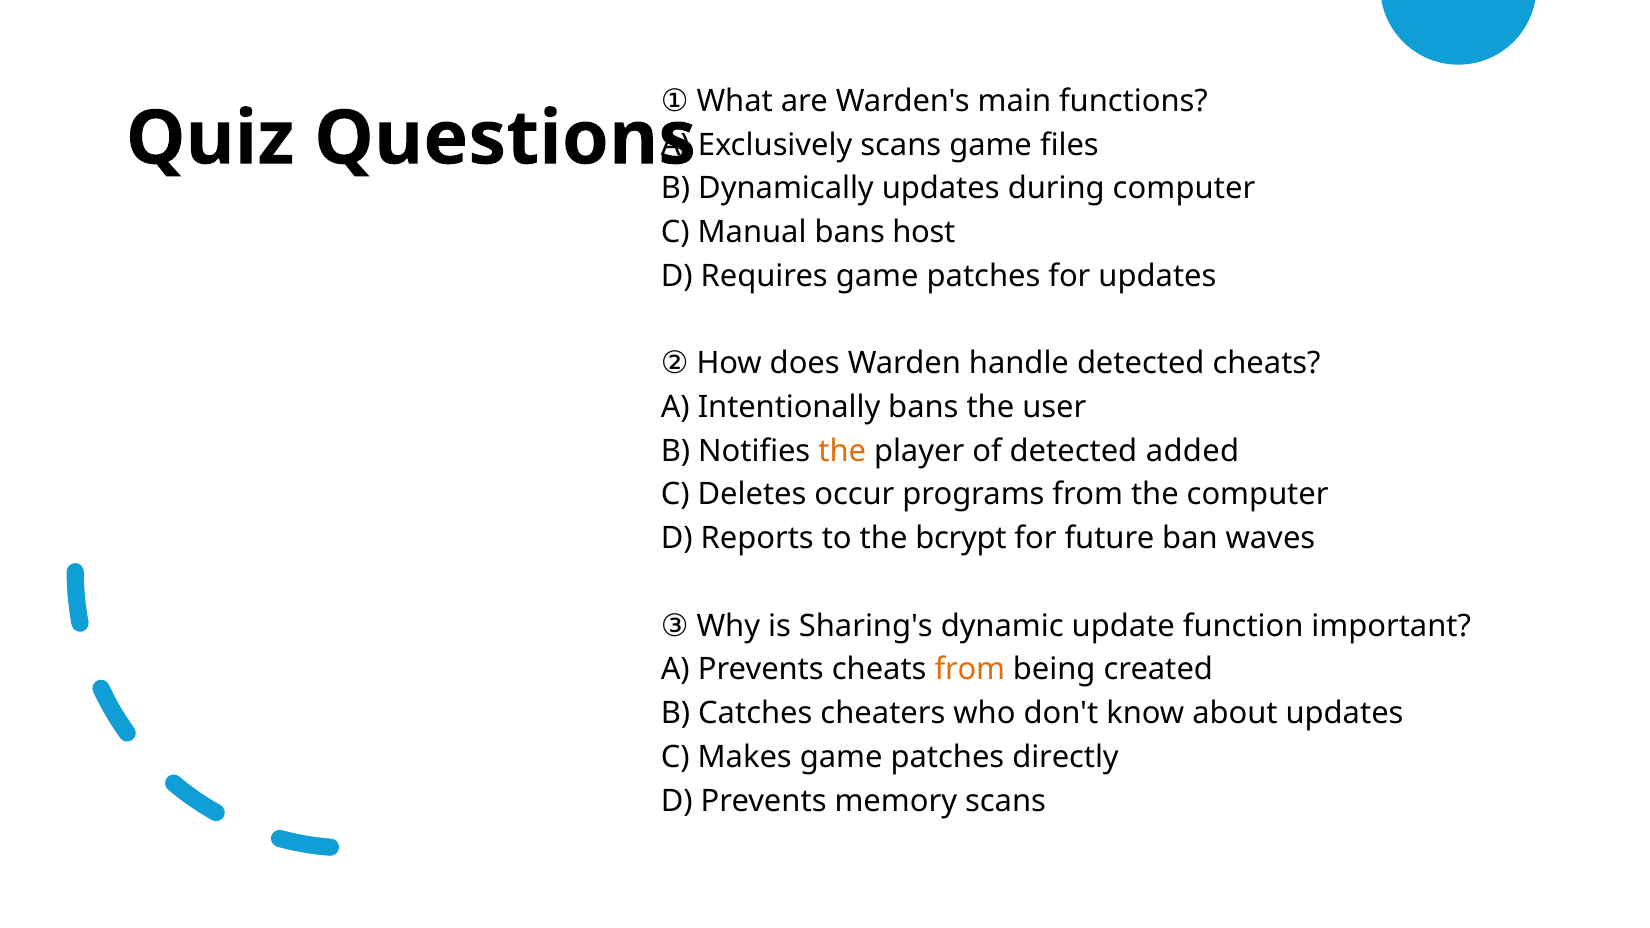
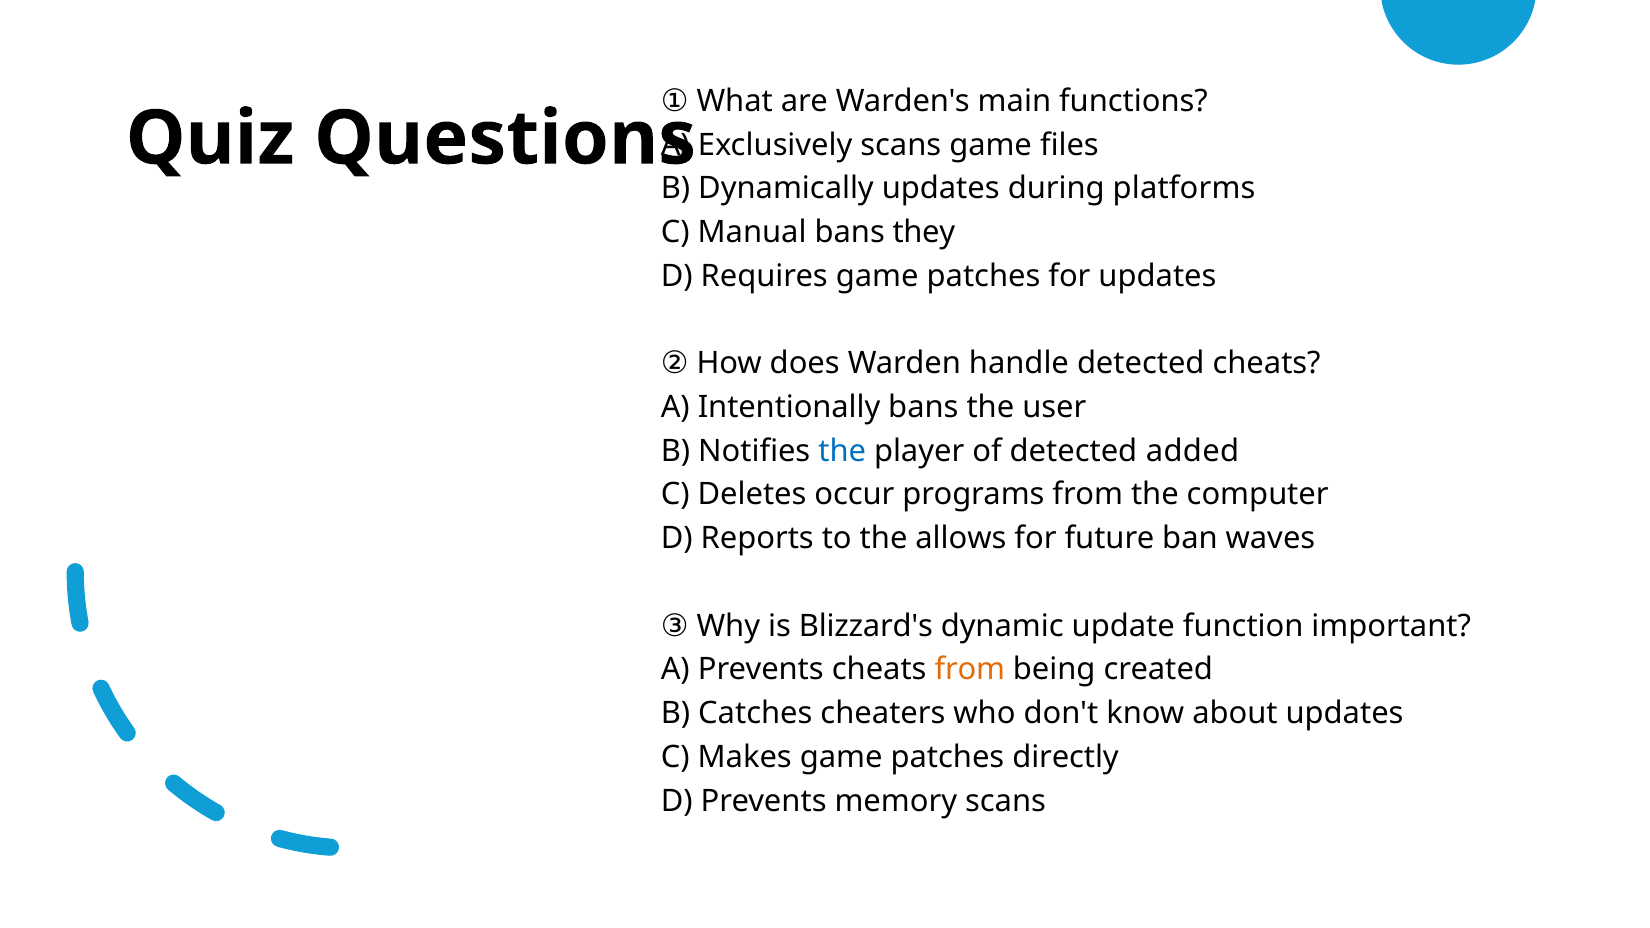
during computer: computer -> platforms (1184, 189)
host: host -> they (924, 232)
the colour: orange -> blue (842, 451)
bcrypt: bcrypt -> allows (961, 539)
Sharing's: Sharing's -> Blizzard's (866, 626)
